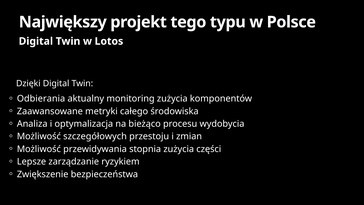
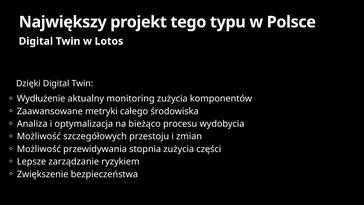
Odbierania: Odbierania -> Wydłużenie (41, 99)
